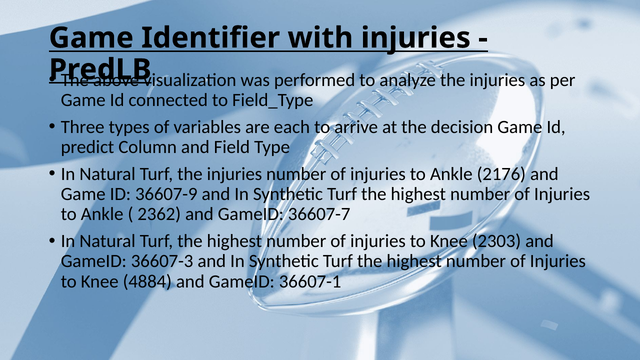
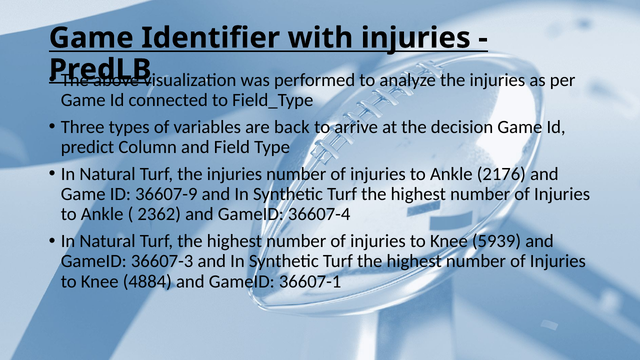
each: each -> back (292, 127)
36607-7: 36607-7 -> 36607-4 (319, 214)
2303: 2303 -> 5939 (496, 241)
